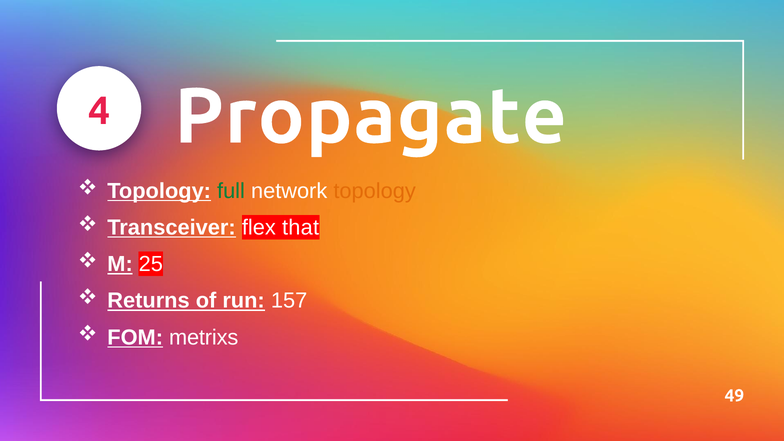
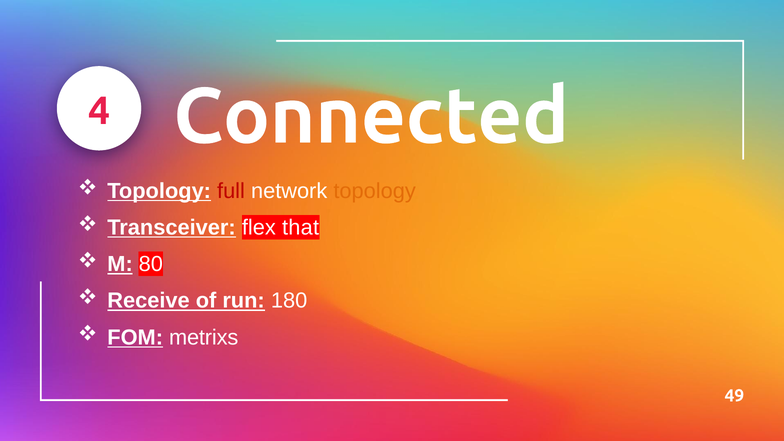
Propagate: Propagate -> Connected (371, 117)
full colour: green -> red (231, 191)
25: 25 -> 80 (151, 264)
Returns: Returns -> Receive (149, 301)
157: 157 -> 180 (289, 301)
